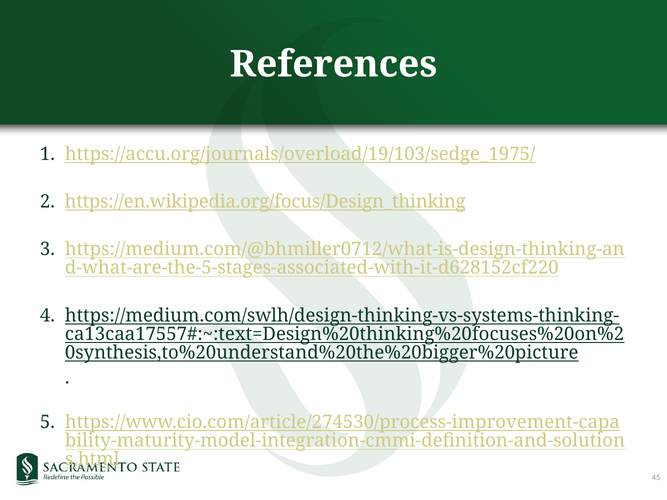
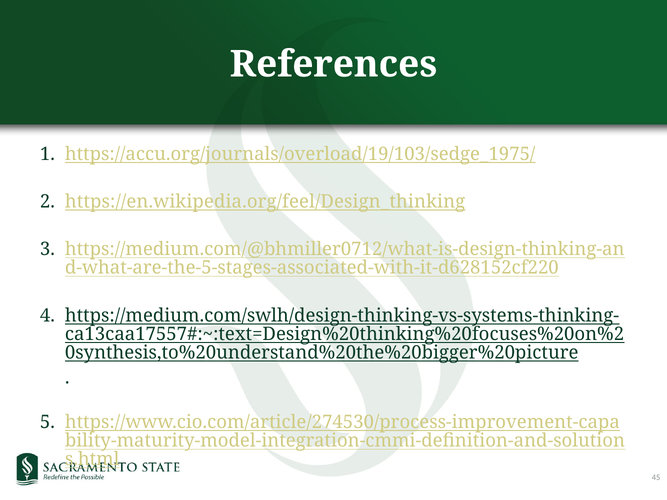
https://en.wikipedia.org/focus/Design_thinking: https://en.wikipedia.org/focus/Design_thinking -> https://en.wikipedia.org/feel/Design_thinking (265, 202)
